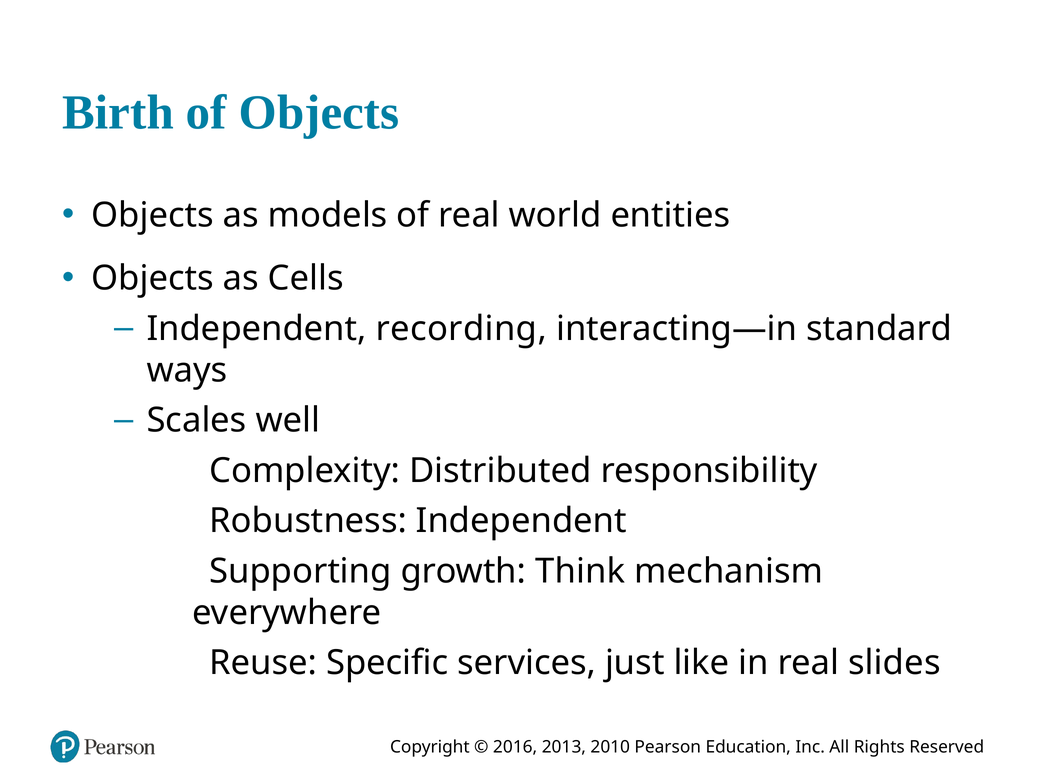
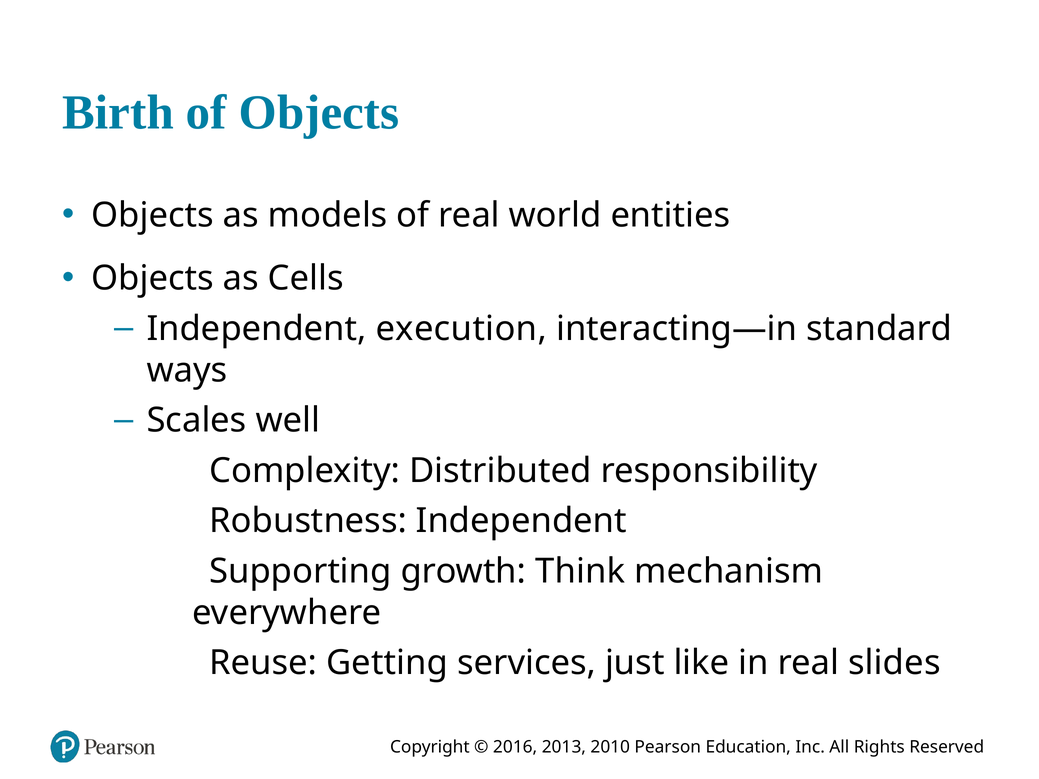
recording: recording -> execution (461, 329)
Specific: Specific -> Getting (387, 663)
